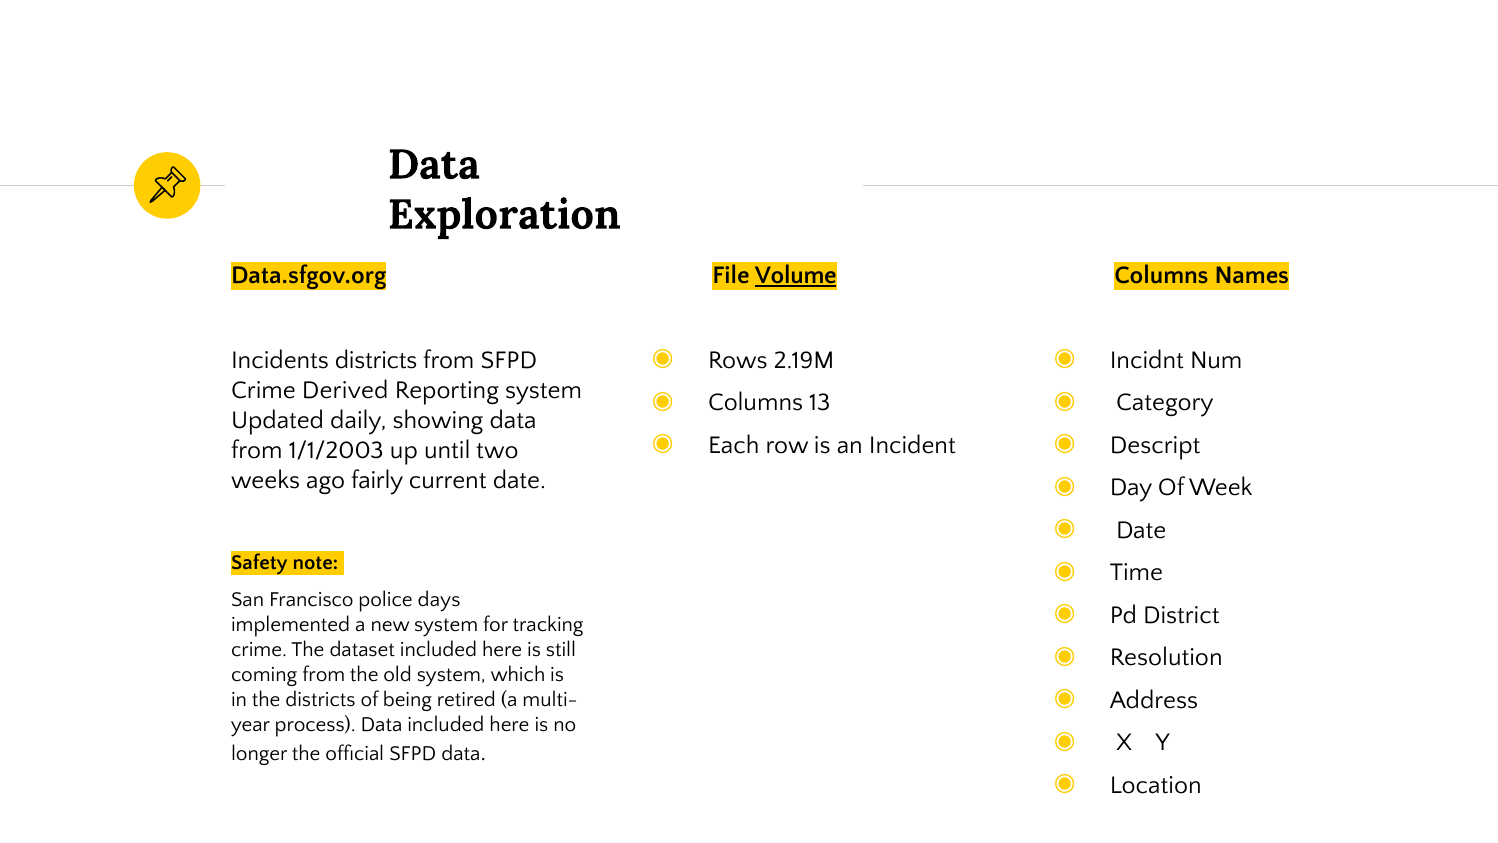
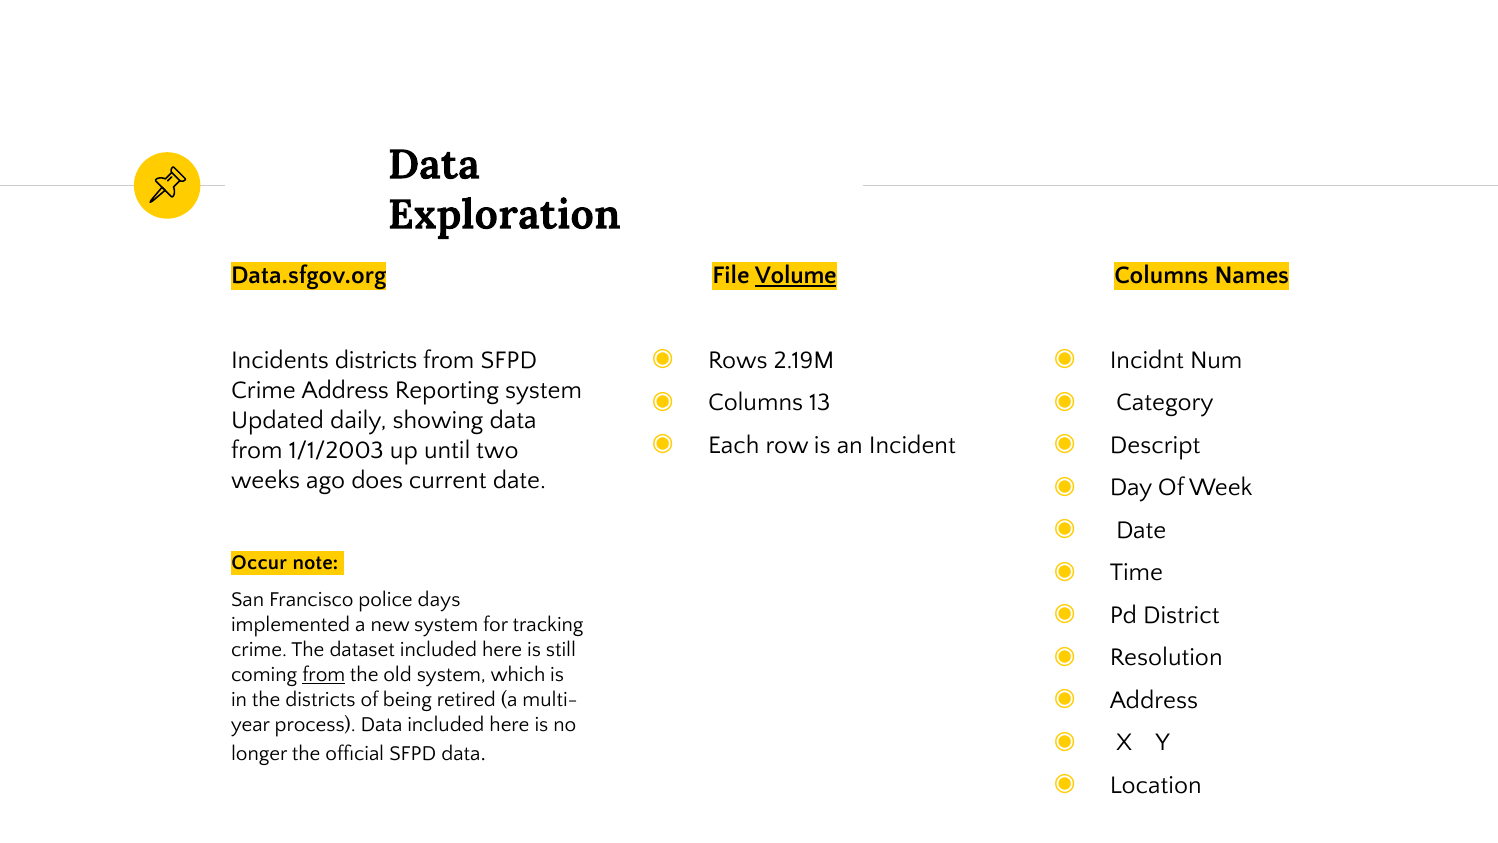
Crime Derived: Derived -> Address (345, 390)
fairly: fairly -> does (377, 480)
Safety: Safety -> Occur (259, 562)
from underline: none -> present (324, 675)
